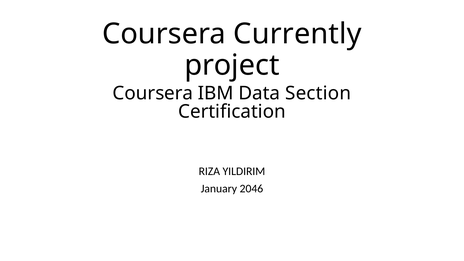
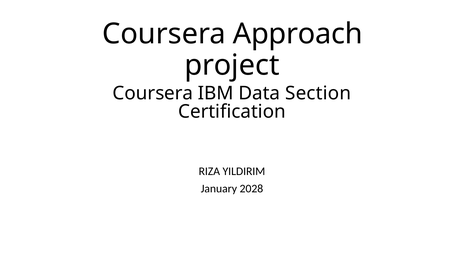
Currently: Currently -> Approach (298, 34)
2046: 2046 -> 2028 (251, 189)
